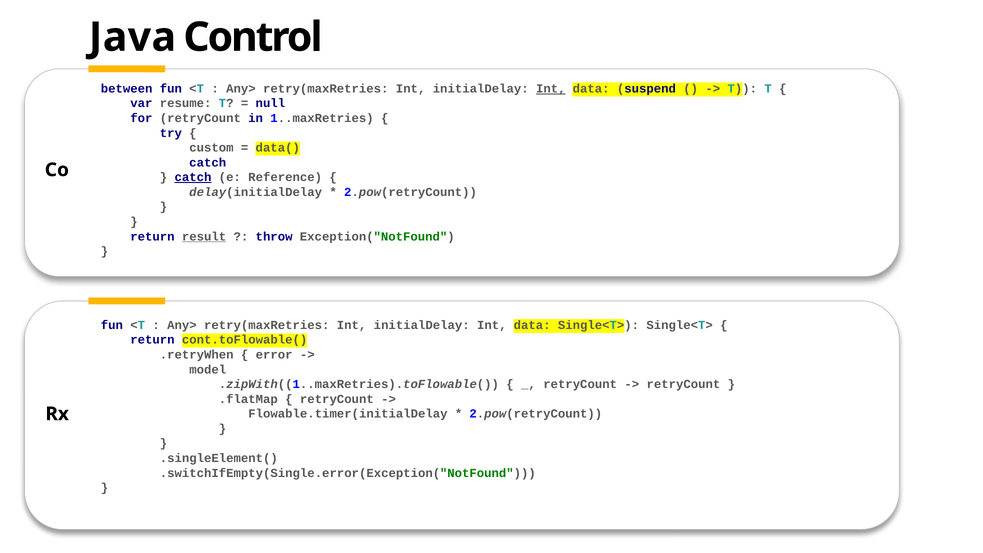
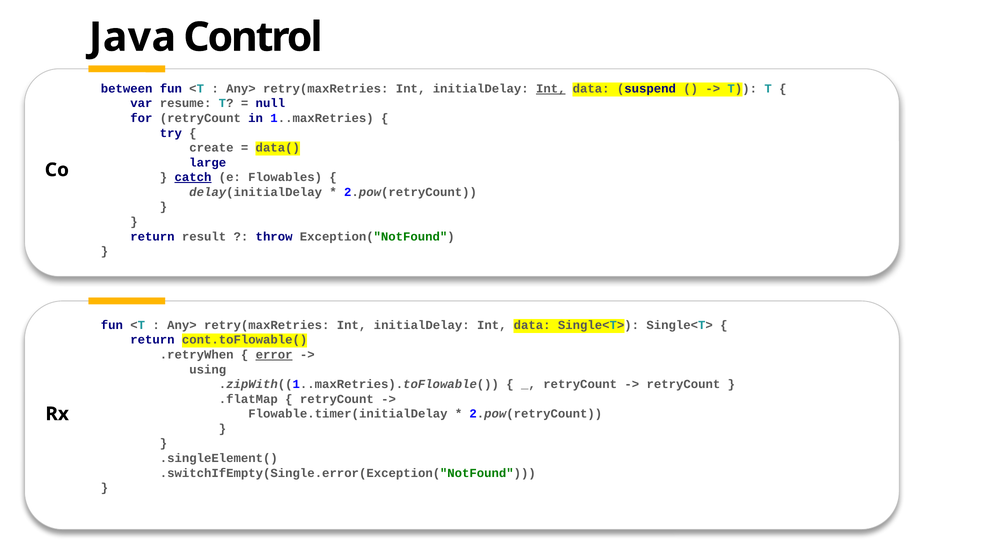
custom: custom -> create (211, 148)
catch: catch -> large (208, 163)
Reference: Reference -> Flowables (285, 177)
result underline: present -> none (204, 236)
error underline: none -> present (274, 355)
model: model -> using (208, 369)
